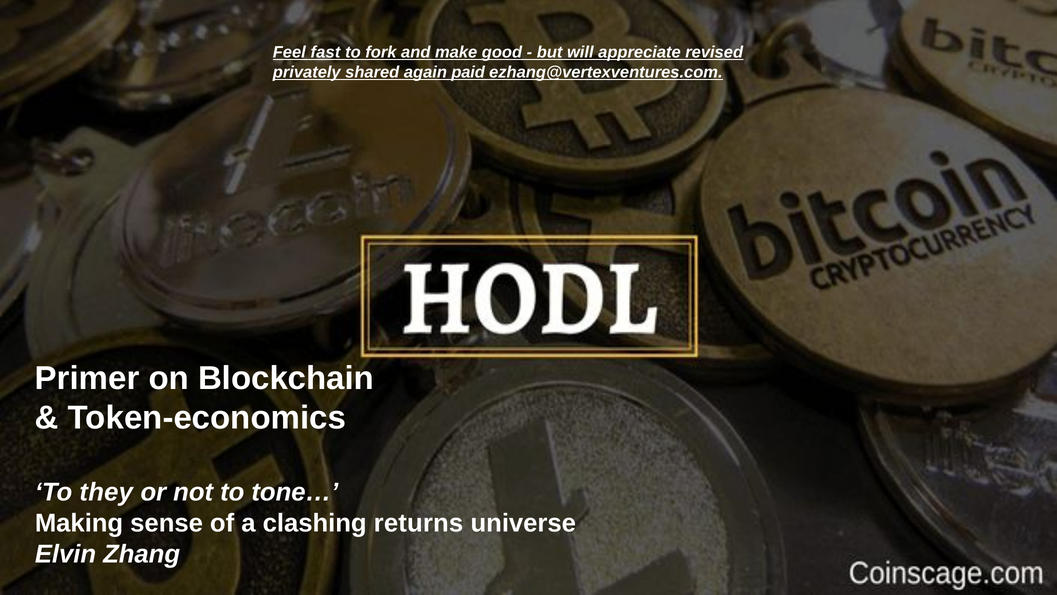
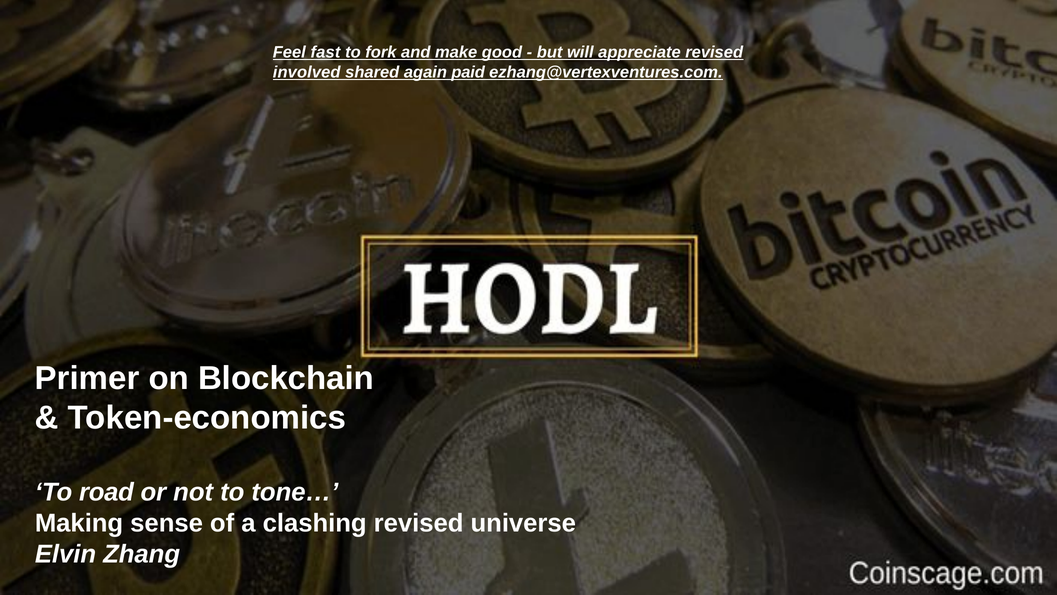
privately: privately -> involved (307, 72)
they: they -> road (106, 492)
clashing returns: returns -> revised (419, 523)
